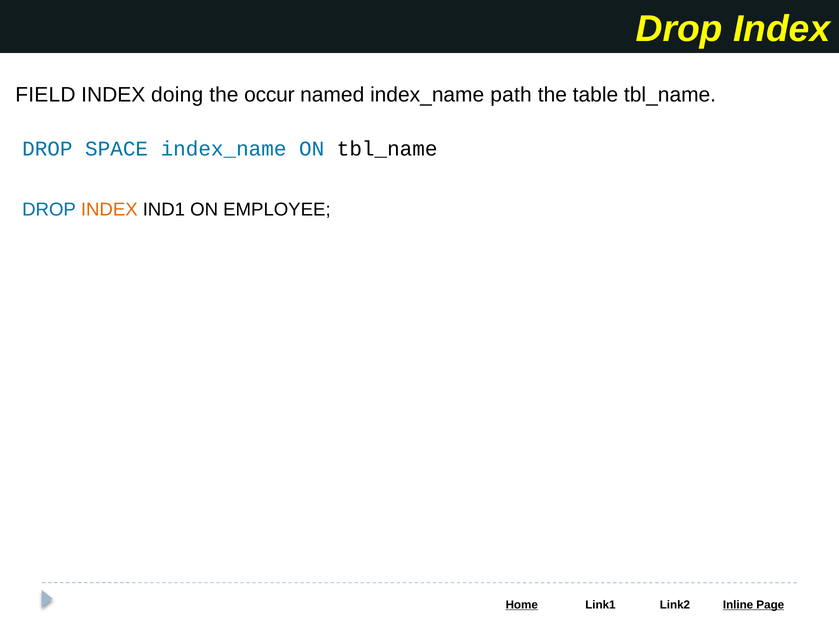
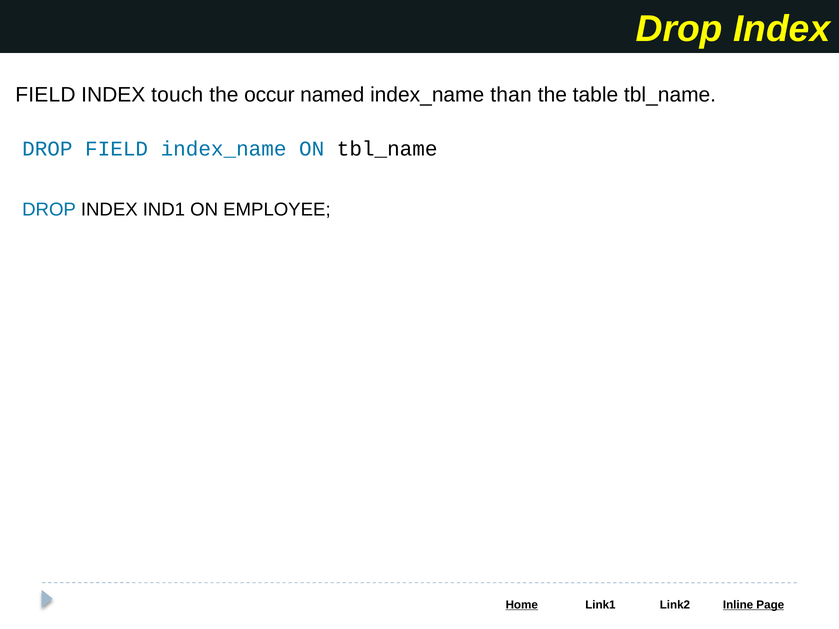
doing: doing -> touch (177, 95)
path: path -> than (511, 95)
DROP SPACE: SPACE -> FIELD (117, 149)
INDEX colour: orange -> black (109, 210)
